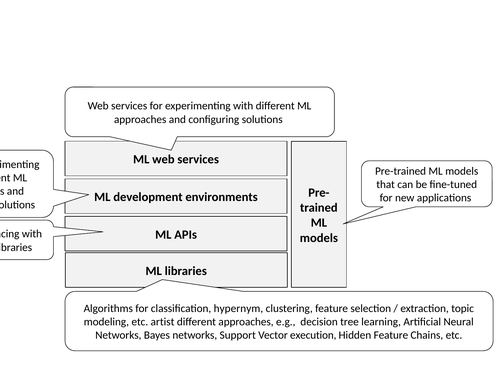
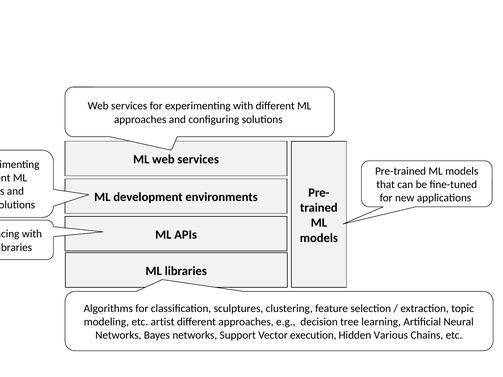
hypernym: hypernym -> sculptures (238, 309)
Hidden Feature: Feature -> Various (391, 335)
